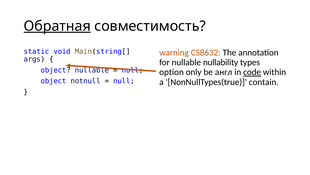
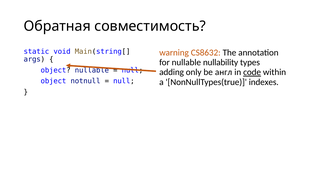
Обратная underline: present -> none (57, 26)
option: option -> adding (172, 72)
contain: contain -> indexes (264, 82)
